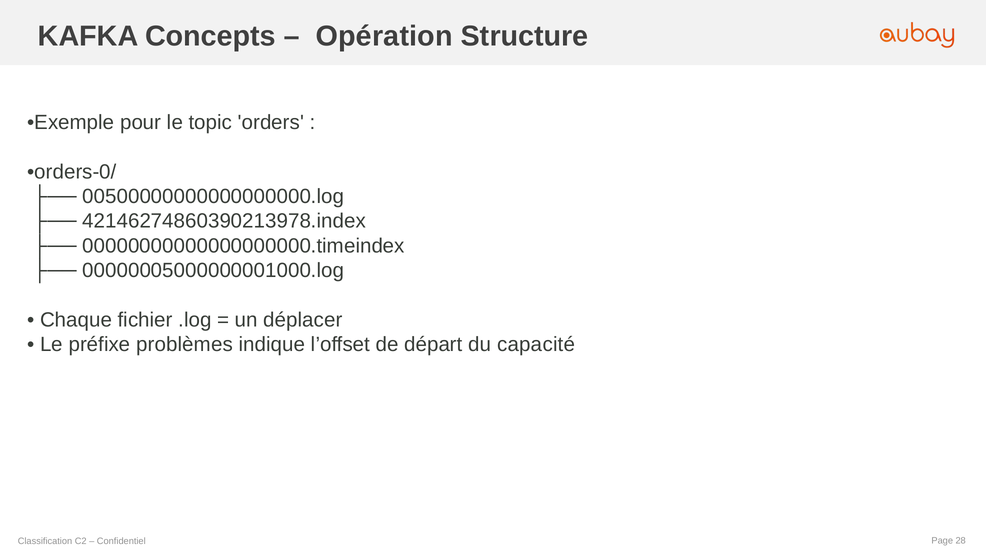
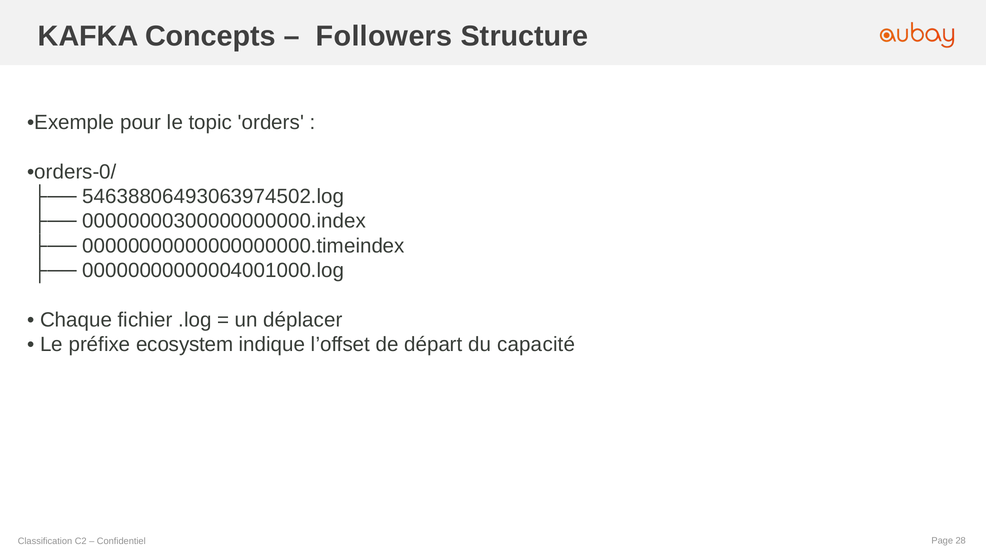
Opération: Opération -> Followers (384, 36)
00500000000000000000.log: 00500000000000000000.log -> 54638806493063974502.log (213, 196)
42146274860390213978.index: 42146274860390213978.index -> 00000000300000000000.index (224, 221)
00000005000000001000.log: 00000005000000001000.log -> 00000000000004001000.log (213, 270)
problèmes: problèmes -> ecosystem (185, 344)
